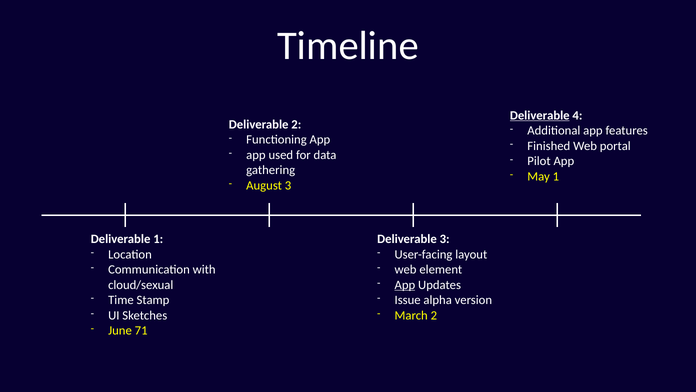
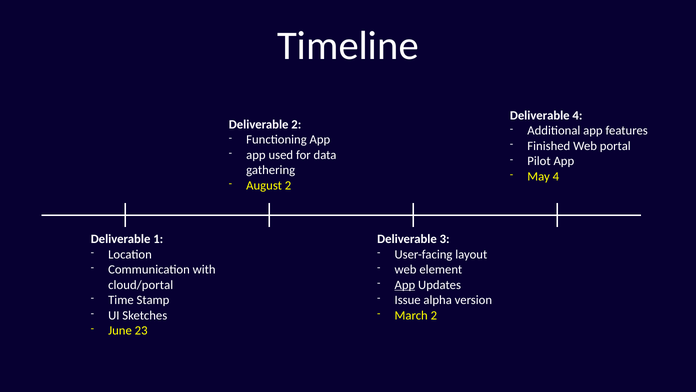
Deliverable underline: present -> none (540, 115)
May 1: 1 -> 4 (556, 176)
August 3: 3 -> 2 (288, 185)
cloud/sexual: cloud/sexual -> cloud/portal (141, 284)
71: 71 -> 23 (141, 330)
